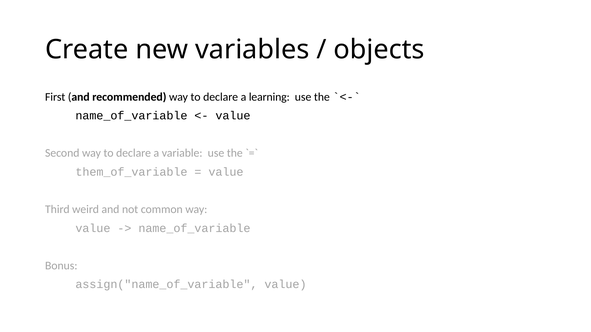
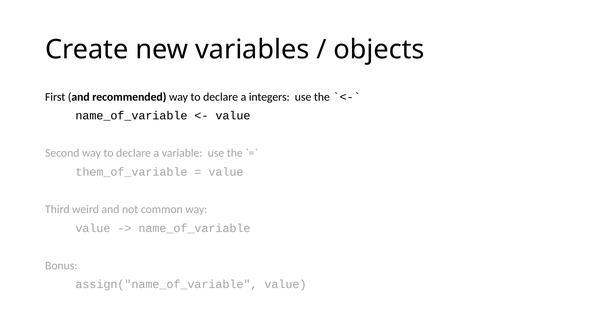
learning: learning -> integers (269, 97)
